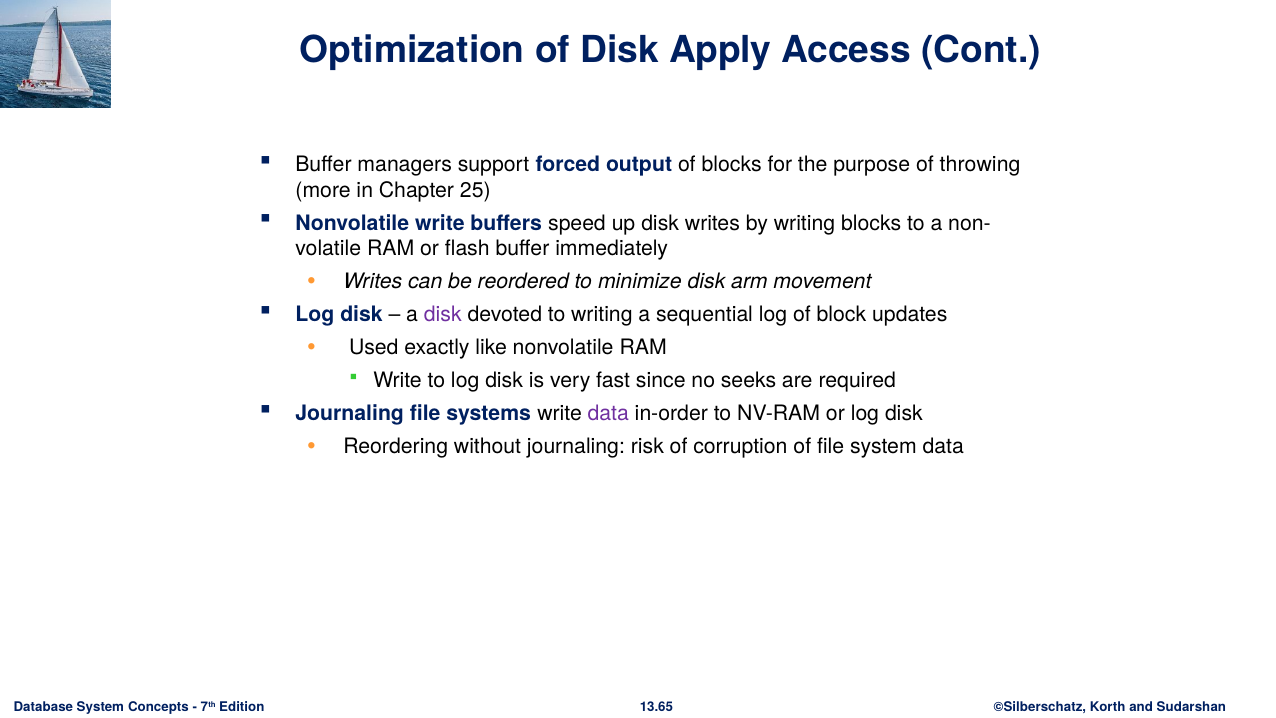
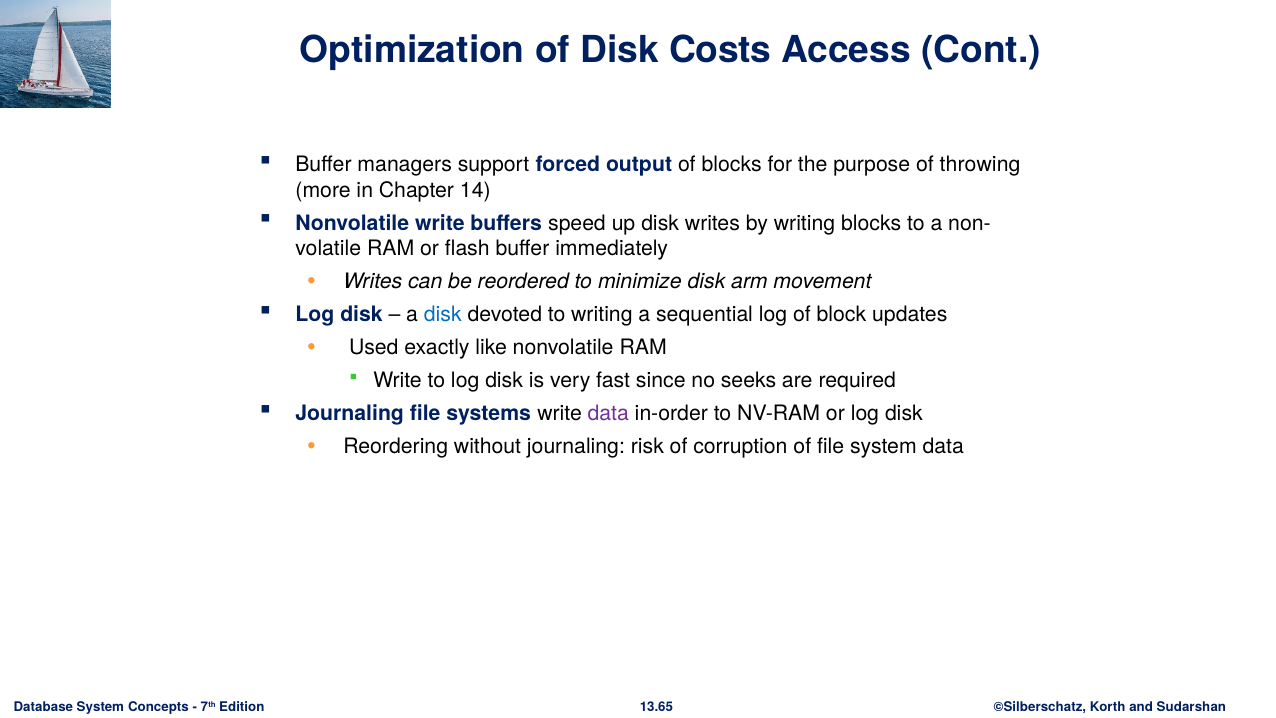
Apply: Apply -> Costs (720, 50)
25: 25 -> 14 (475, 190)
disk colour: purple -> blue (443, 315)
